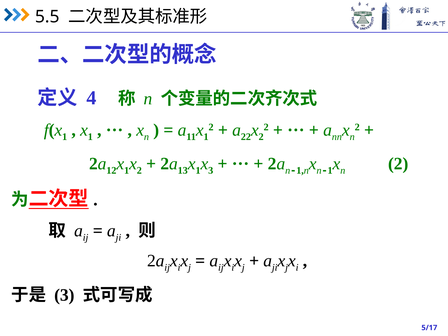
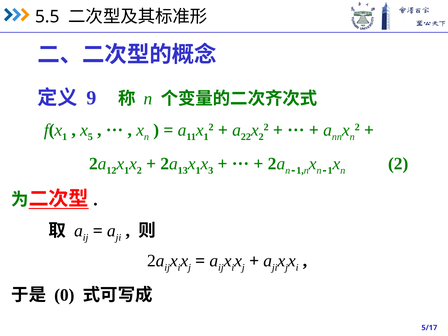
4: 4 -> 9 (92, 98)
1: 1 -> 5 (90, 137)
3: 3 -> 0 (64, 295)
